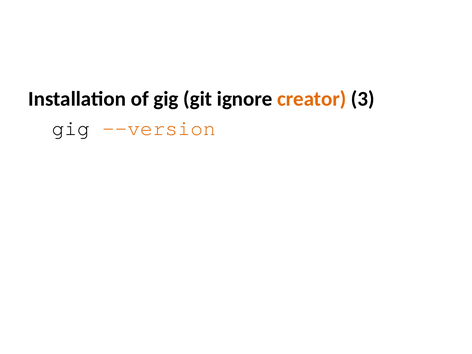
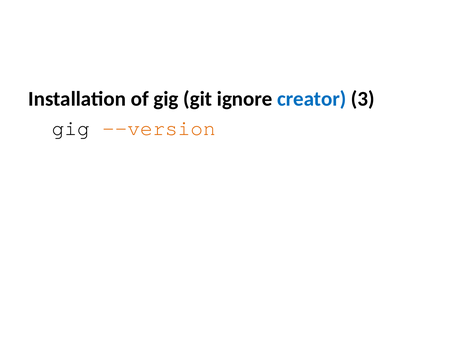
creator colour: orange -> blue (312, 99)
